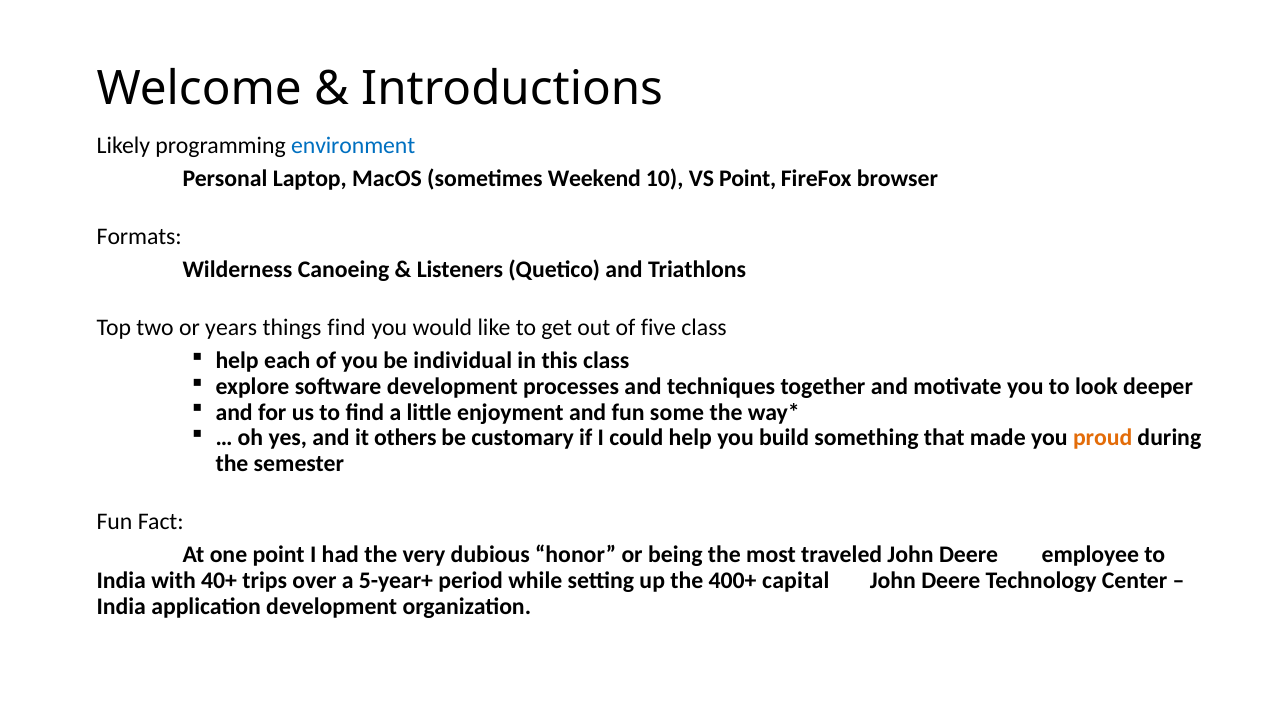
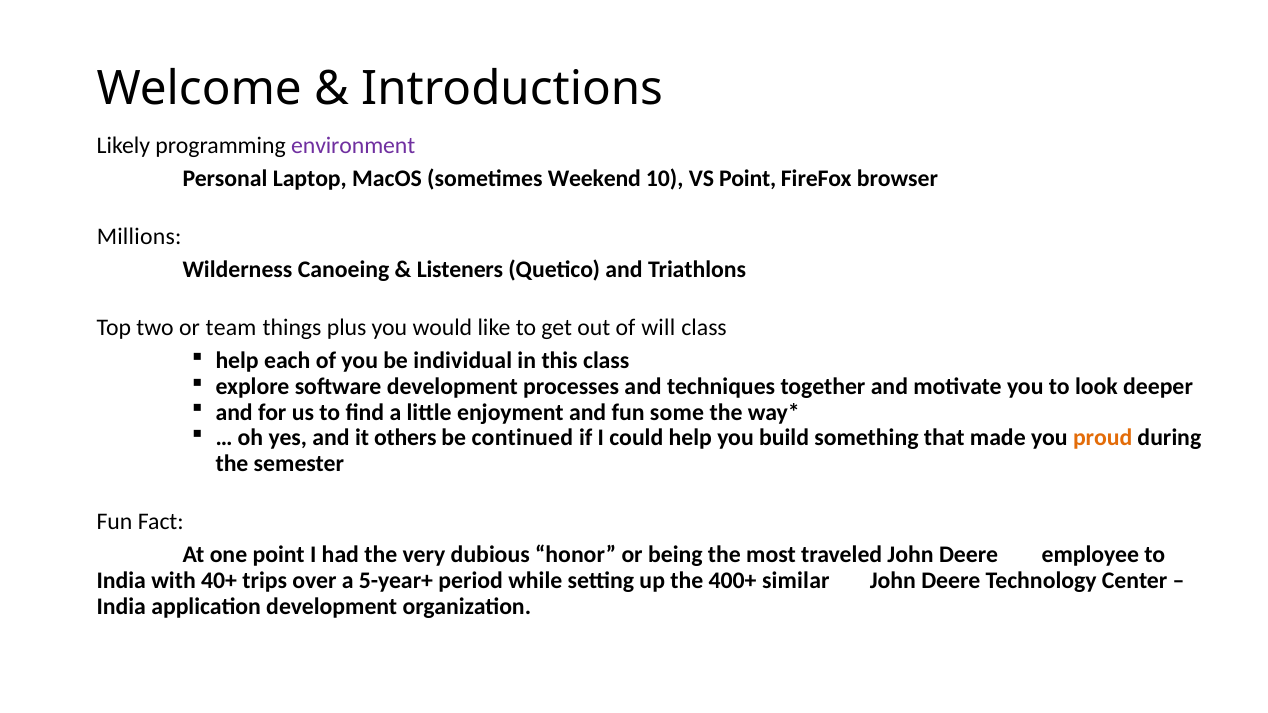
environment colour: blue -> purple (353, 146)
Formats: Formats -> Millions (139, 237)
years: years -> team (231, 328)
things find: find -> plus (347, 328)
five: five -> will (658, 328)
customary: customary -> continued (522, 438)
capital: capital -> similar (796, 581)
